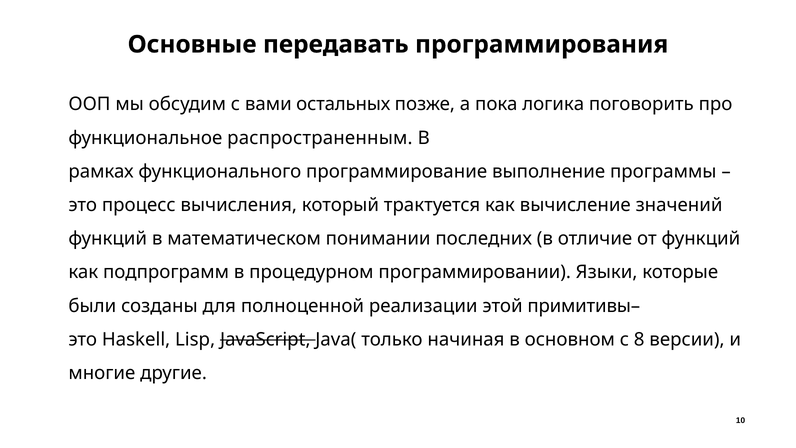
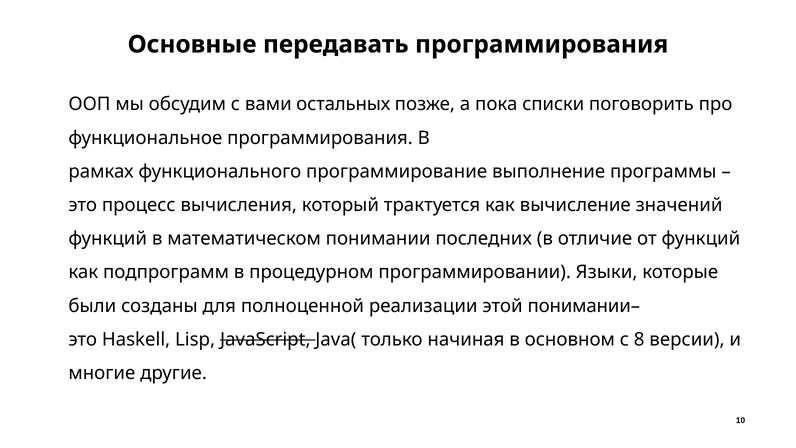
логика: логика -> списки (553, 104)
функциональное распространенным: распространенным -> программирования (320, 138)
примитивы–: примитивы– -> понимании– (584, 306)
